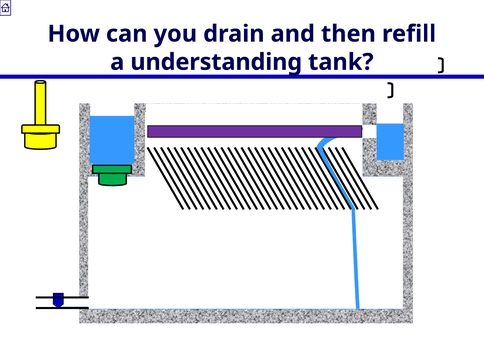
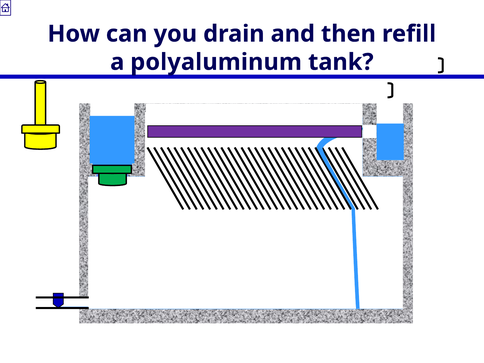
understanding: understanding -> polyaluminum (216, 62)
